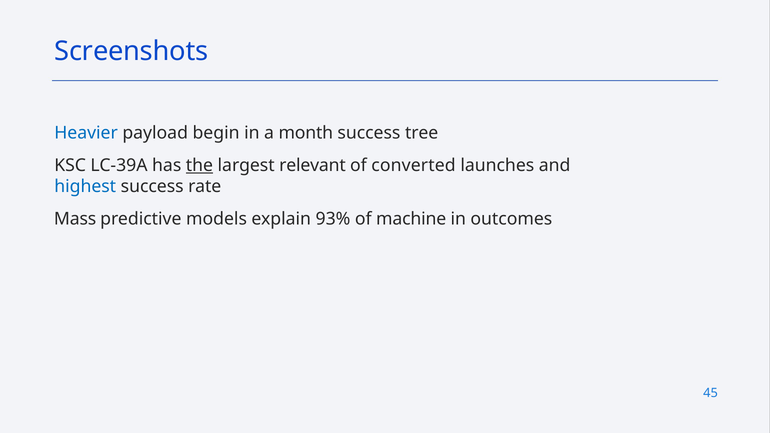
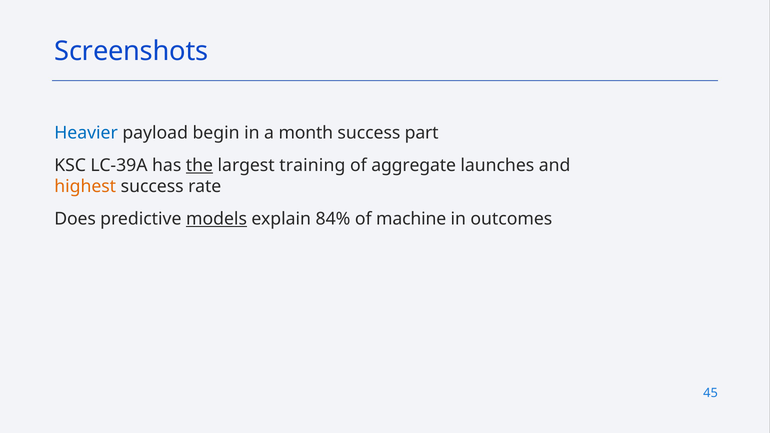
tree: tree -> part (422, 133)
relevant: relevant -> training (312, 165)
converted: converted -> aggregate (414, 165)
highest colour: blue -> orange (85, 187)
Mass: Mass -> Does (75, 219)
models underline: none -> present (217, 219)
93%: 93% -> 84% (333, 219)
